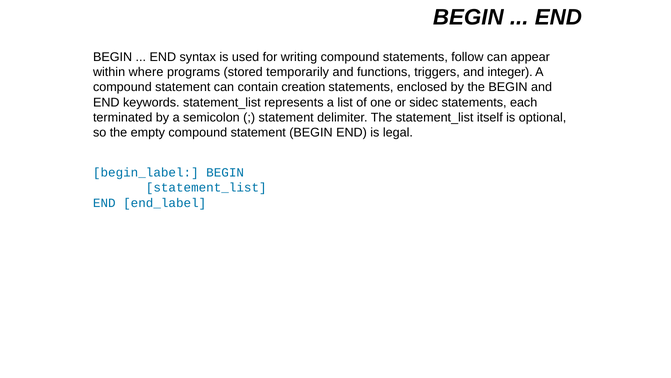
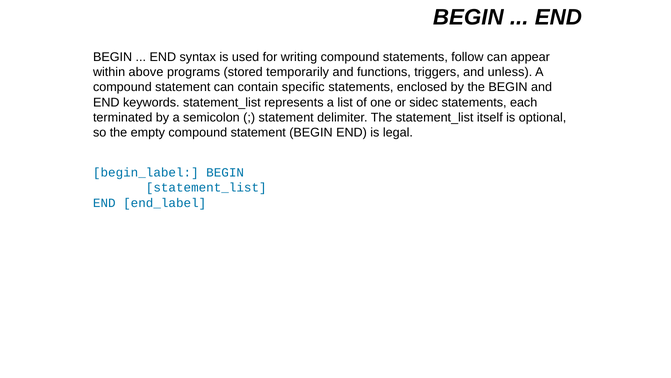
where: where -> above (146, 72)
integer: integer -> unless (510, 72)
creation: creation -> specific (303, 87)
